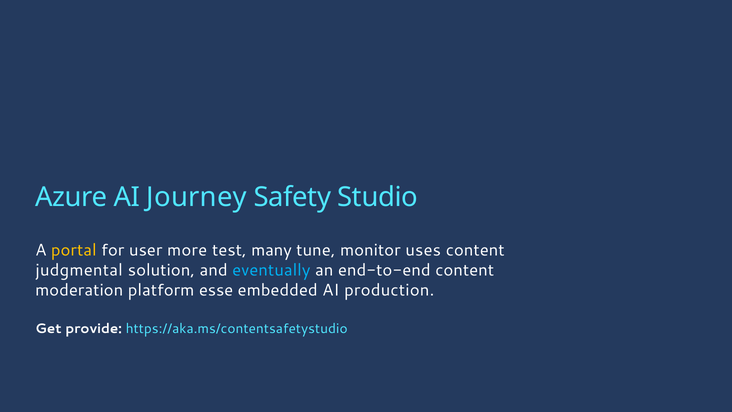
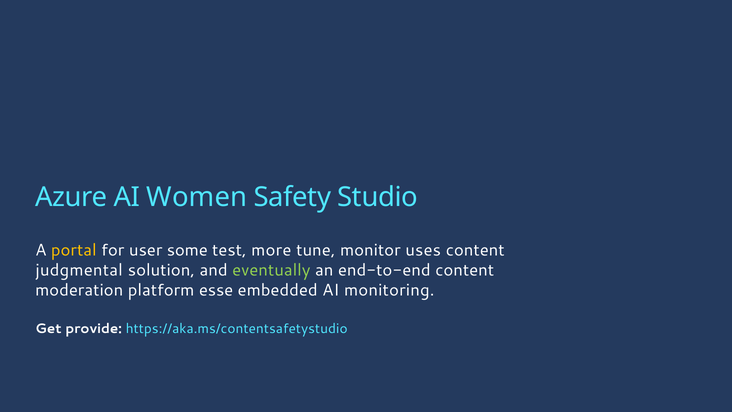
Journey: Journey -> Women (197, 197)
more: more -> some (187, 250)
many: many -> more (271, 250)
eventually colour: light blue -> light green (271, 270)
production: production -> monitoring (389, 290)
